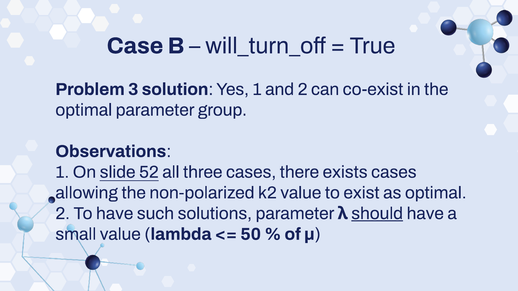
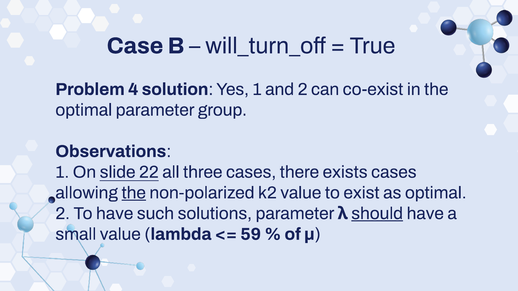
3: 3 -> 4 (133, 89)
52: 52 -> 22 (149, 172)
the underline: none -> present (134, 193)
50: 50 -> 59 (251, 234)
